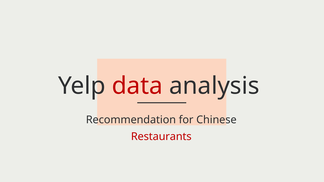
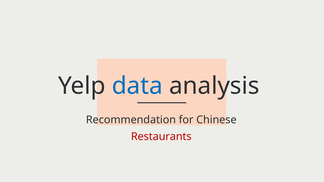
data colour: red -> blue (137, 86)
